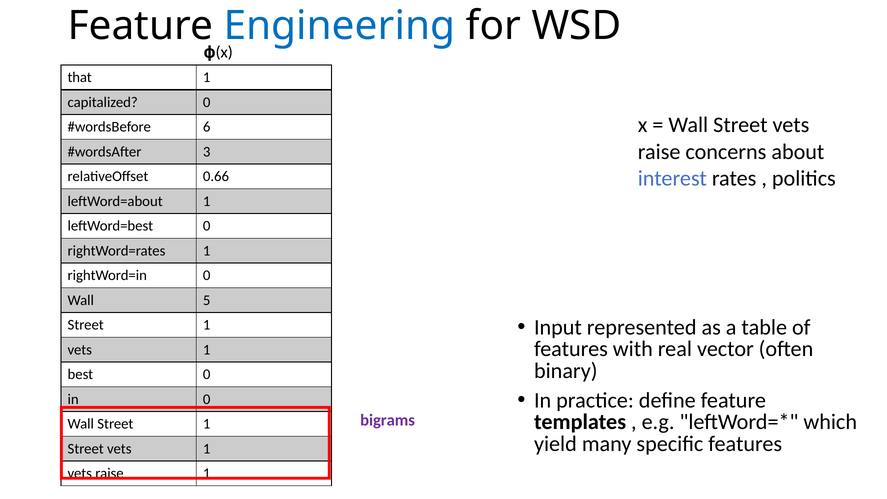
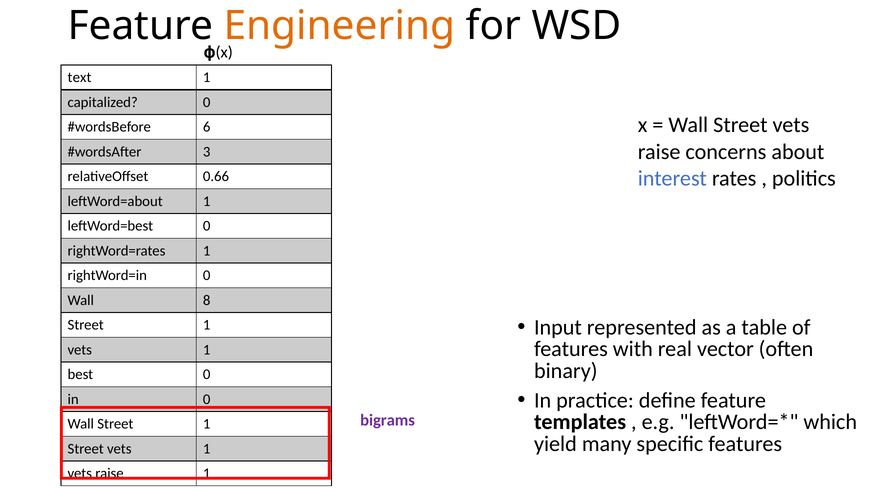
Engineering colour: blue -> orange (339, 26)
that: that -> text (80, 77)
5: 5 -> 8 (207, 300)
